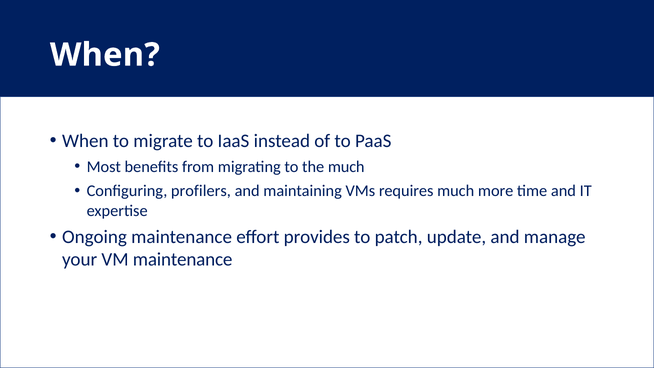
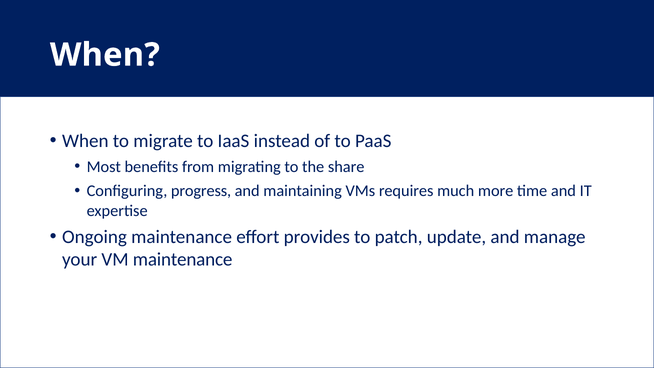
the much: much -> share (346, 167)
profilers: profilers -> progress (201, 191)
